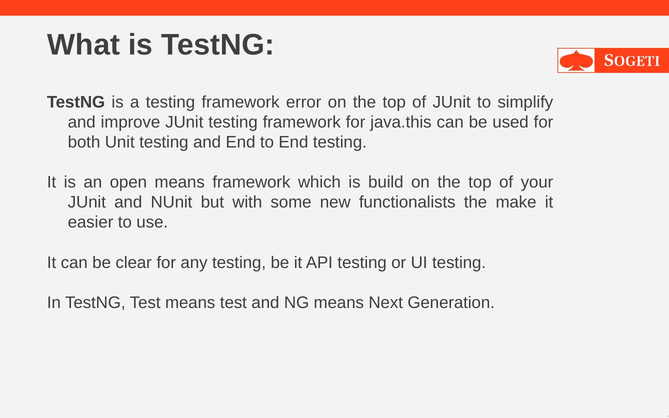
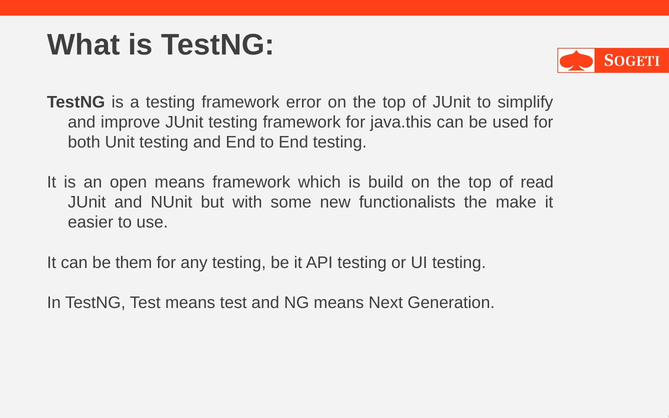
your: your -> read (537, 182)
clear: clear -> them (134, 263)
